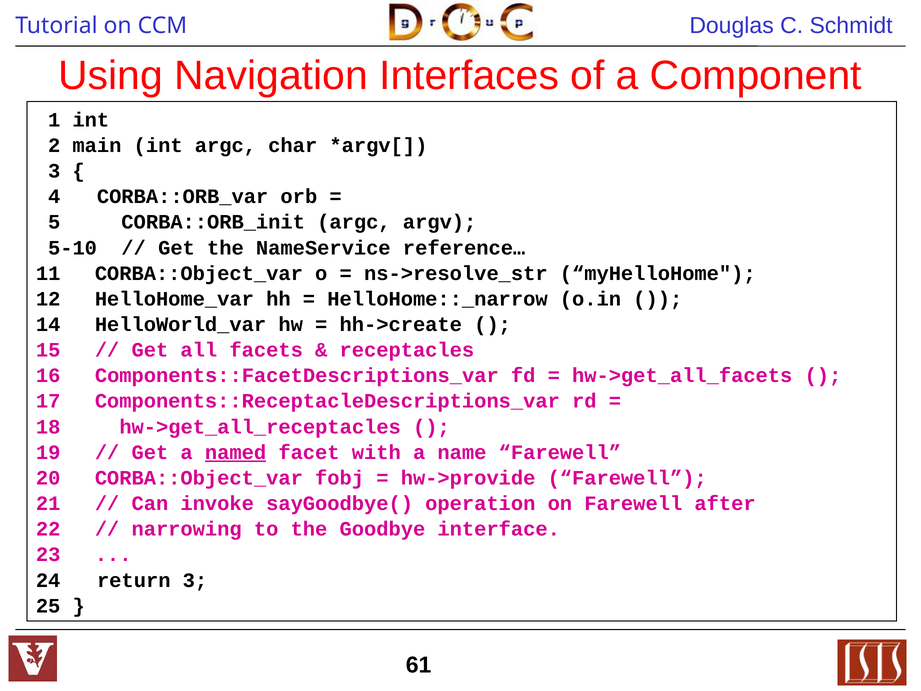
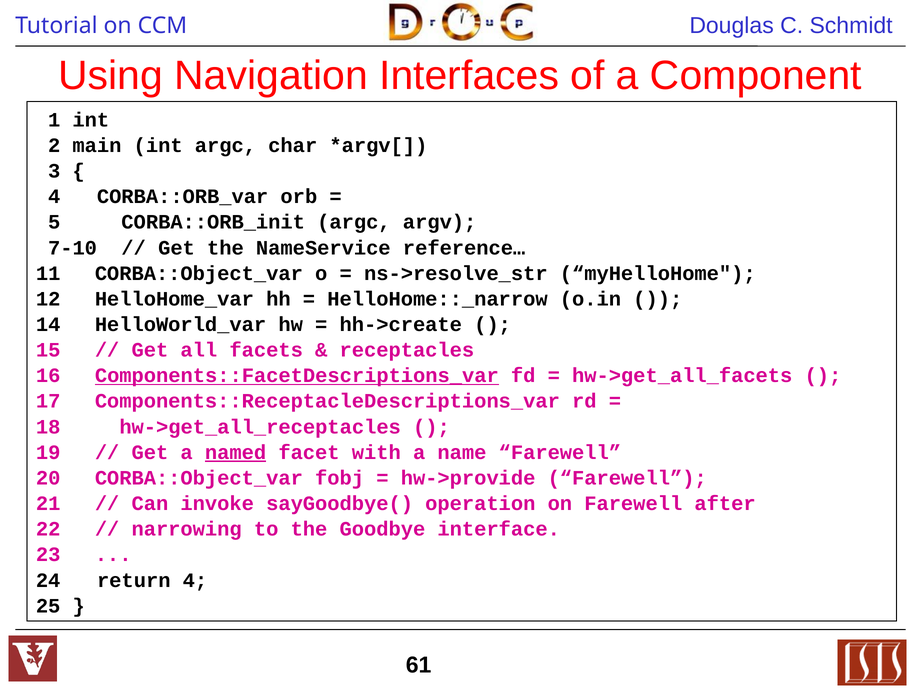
5-10: 5-10 -> 7-10 (73, 248)
Components::FacetDescriptions_var underline: none -> present (297, 376)
return 3: 3 -> 4 (195, 580)
